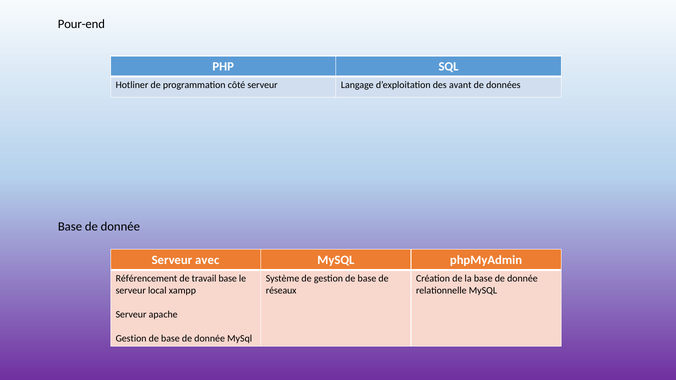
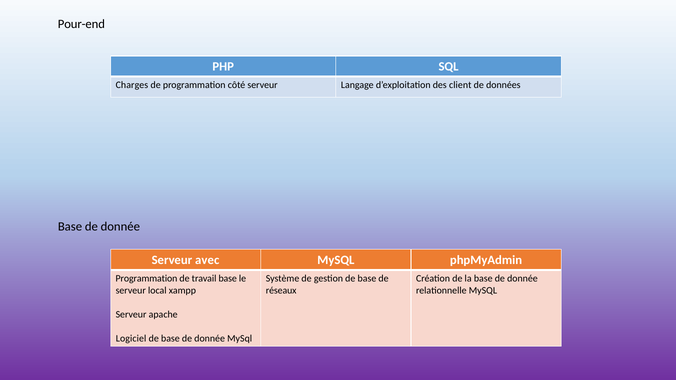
Hotliner: Hotliner -> Charges (132, 85)
avant: avant -> client (460, 85)
Référencement: Référencement -> Programmation (146, 279)
Gestion: Gestion -> Logiciel (131, 339)
